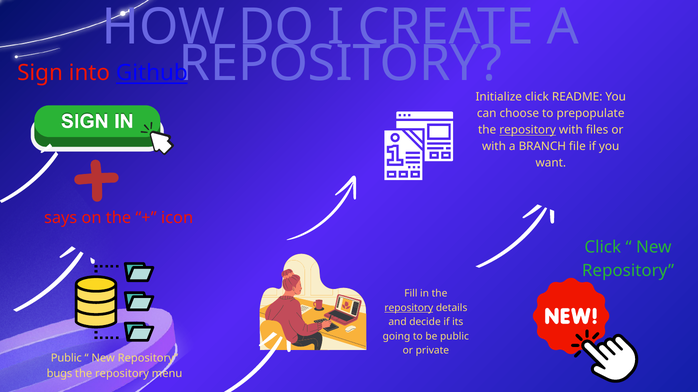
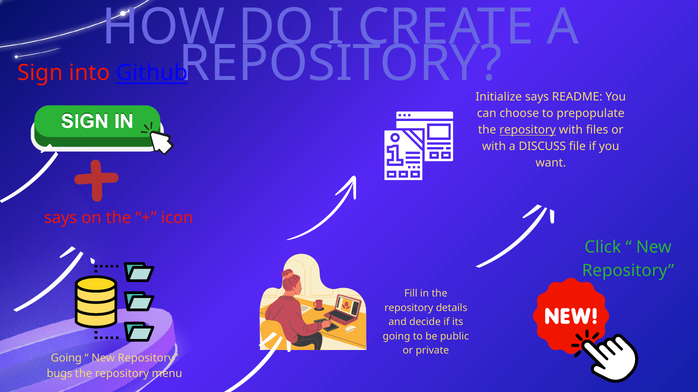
Initialize click: click -> says (537, 97)
BRANCH: BRANCH -> DISCUSS (542, 147)
repository underline: present -> none (409, 308)
Public: Public -> Going (66, 359)
